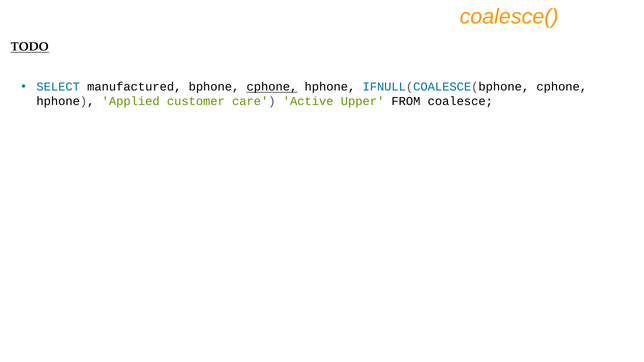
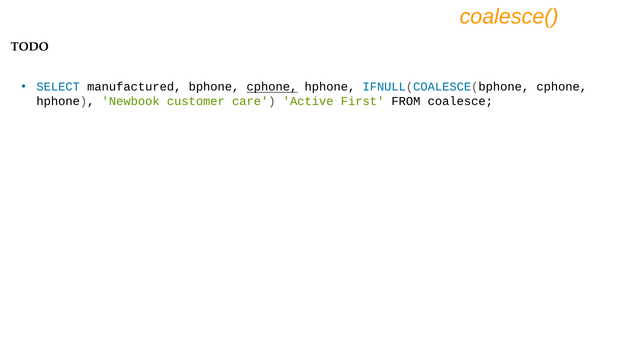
TODO underline: present -> none (30, 47)
Applied: Applied -> Newbook (131, 101)
Upper: Upper -> First (363, 101)
